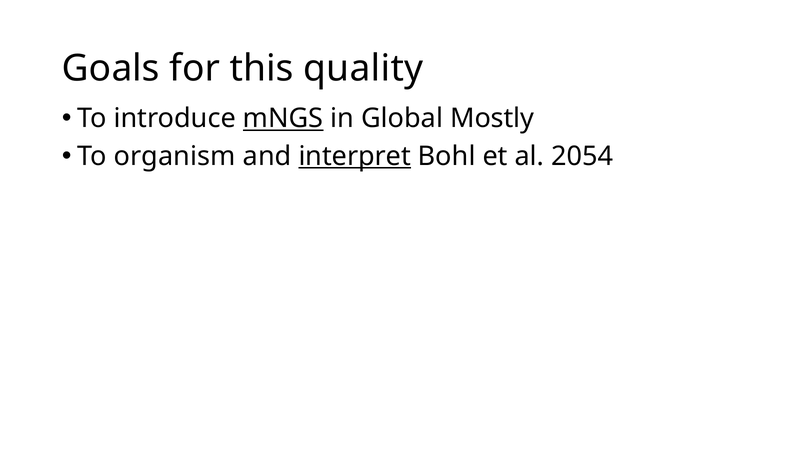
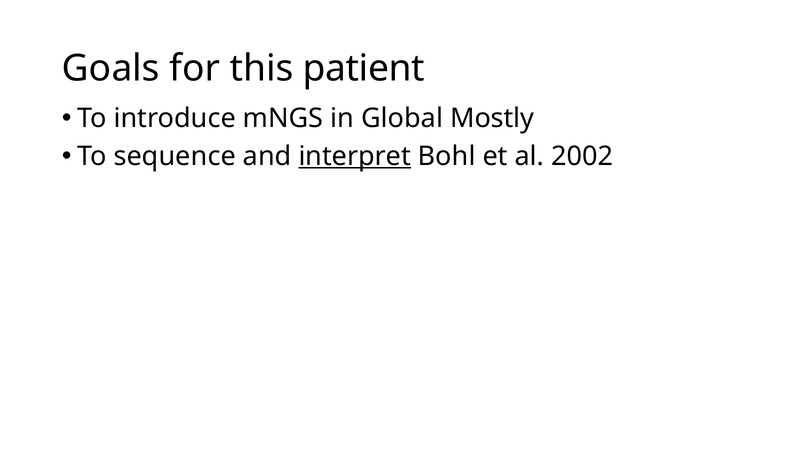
quality: quality -> patient (364, 68)
mNGS underline: present -> none (283, 118)
organism: organism -> sequence (175, 156)
2054: 2054 -> 2002 (582, 156)
